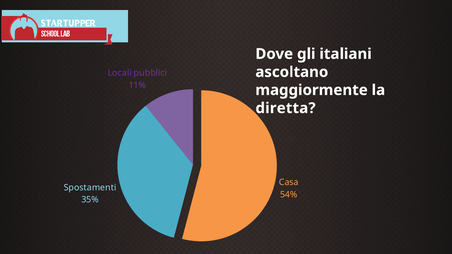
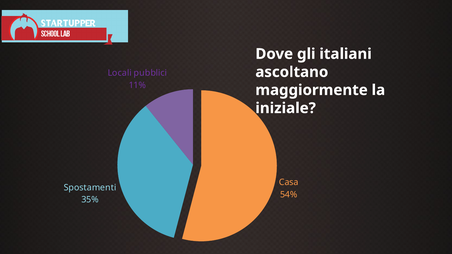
diretta: diretta -> iniziale (286, 108)
